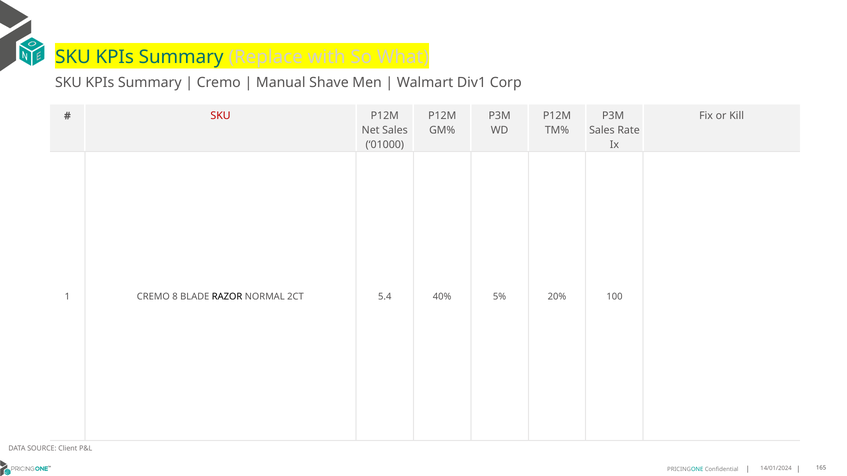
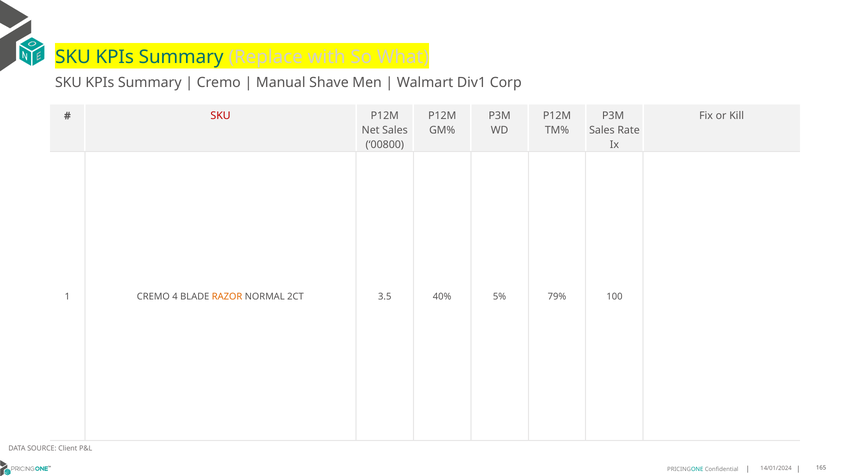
01000: 01000 -> 00800 (385, 145)
8: 8 -> 4 (175, 297)
RAZOR colour: black -> orange (227, 297)
5.4: 5.4 -> 3.5 (385, 297)
20%: 20% -> 79% (557, 297)
